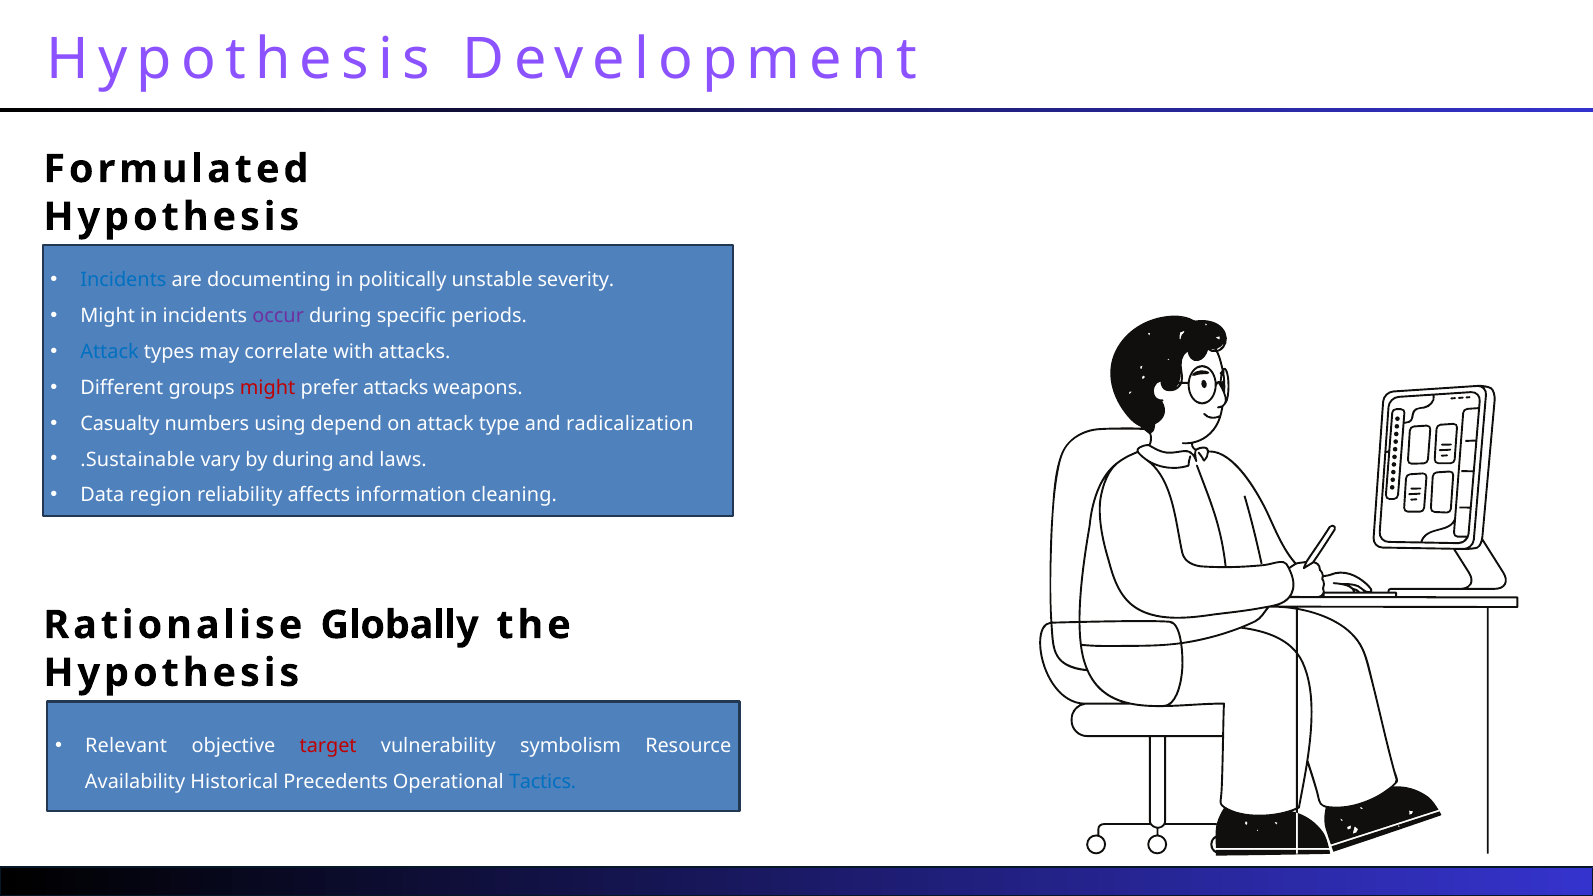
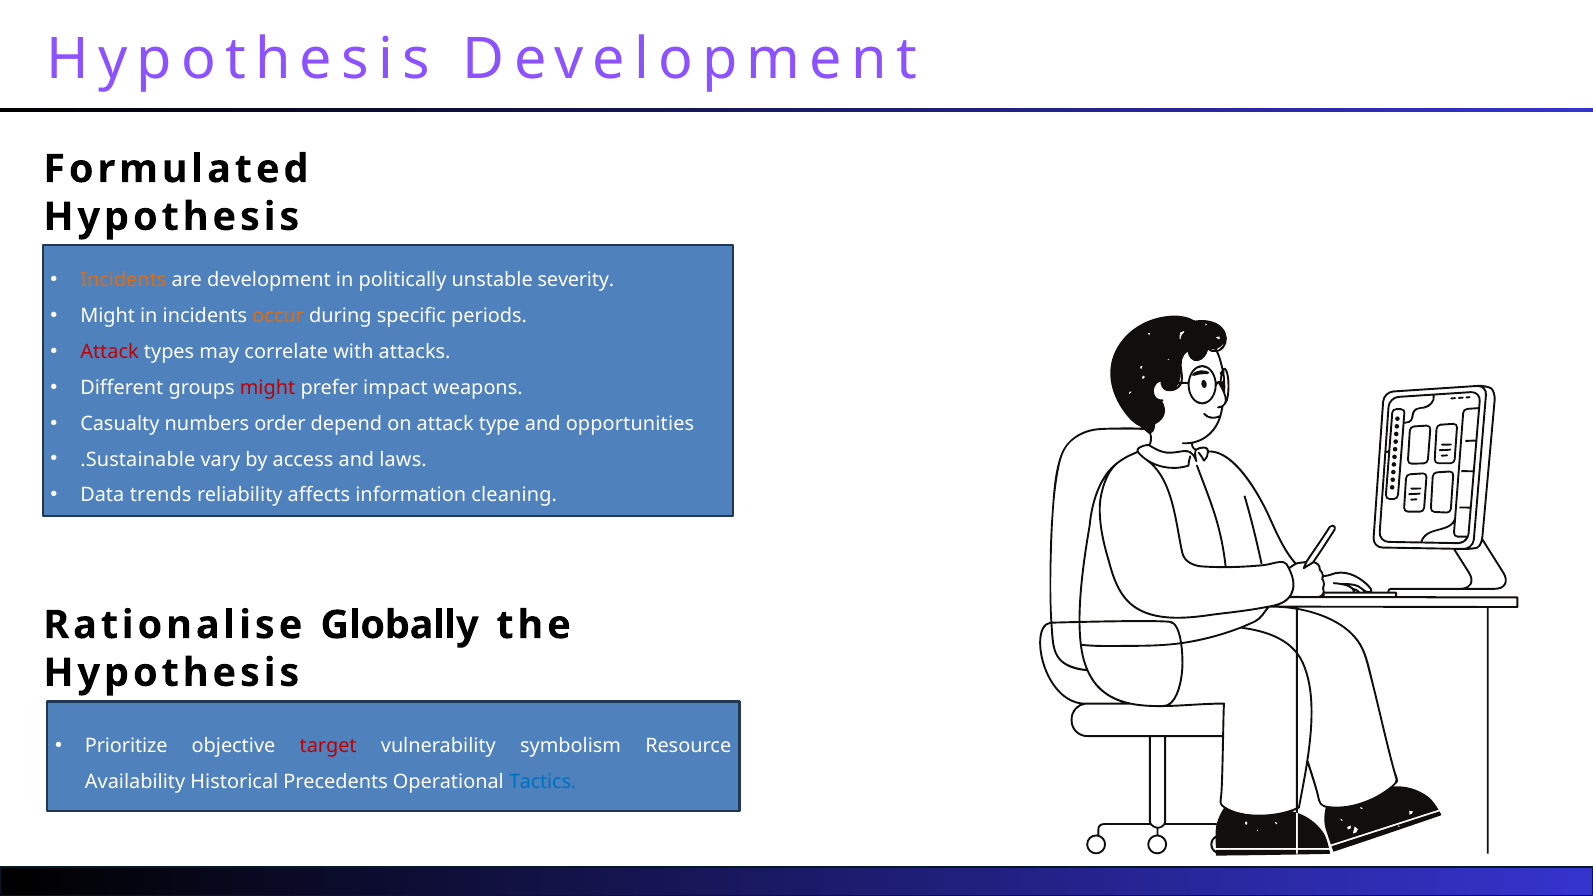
Incidents colour: blue -> orange (123, 280)
are documenting: documenting -> development (269, 280)
occur colour: purple -> orange (278, 316)
Attack colour: blue -> red (110, 352)
prefer attacks: attacks -> impact (396, 388)
using: using -> order (280, 424)
radicalization: radicalization -> opportunities (630, 424)
by during: during -> access (303, 460)
region: region -> trends (161, 495)
Relevant: Relevant -> Prioritize (126, 746)
